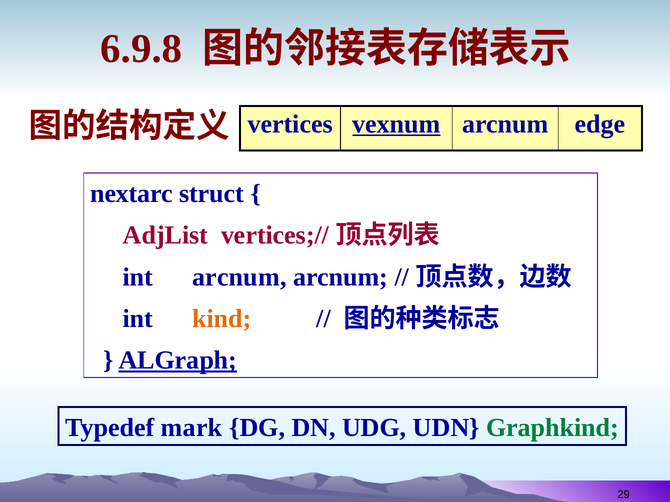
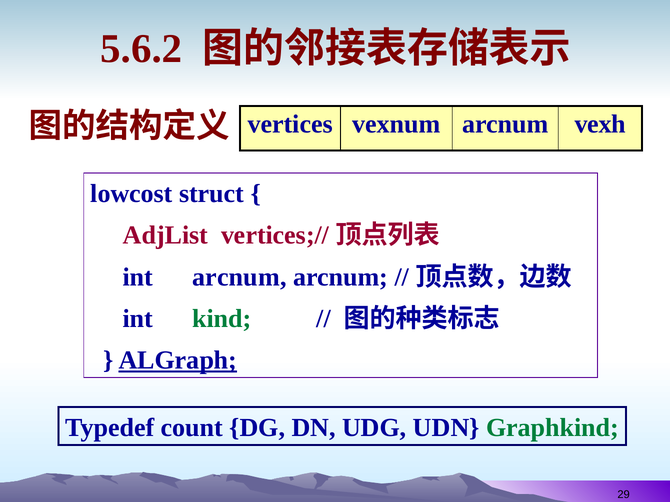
6.9.8: 6.9.8 -> 5.6.2 (141, 49)
vexnum underline: present -> none (396, 124)
edge: edge -> vexh (600, 124)
nextarc: nextarc -> lowcost (132, 194)
kind colour: orange -> green (222, 319)
mark: mark -> count (192, 428)
